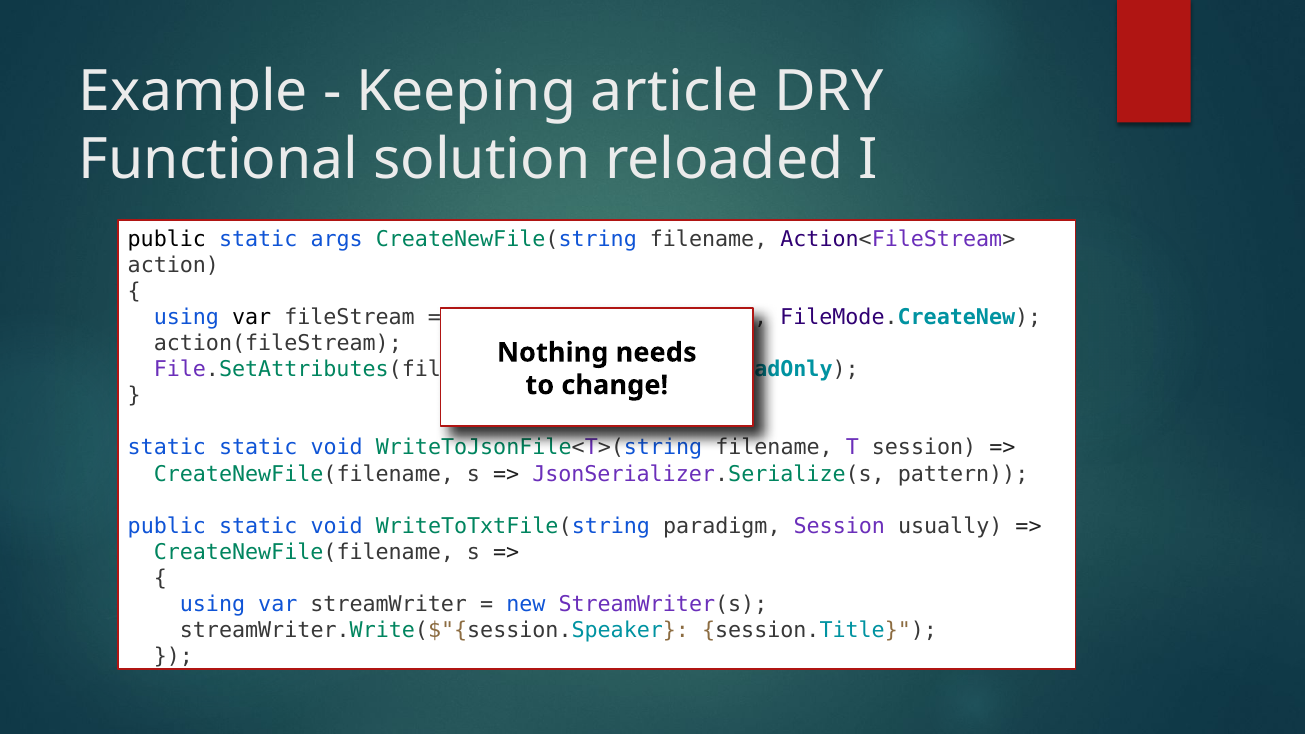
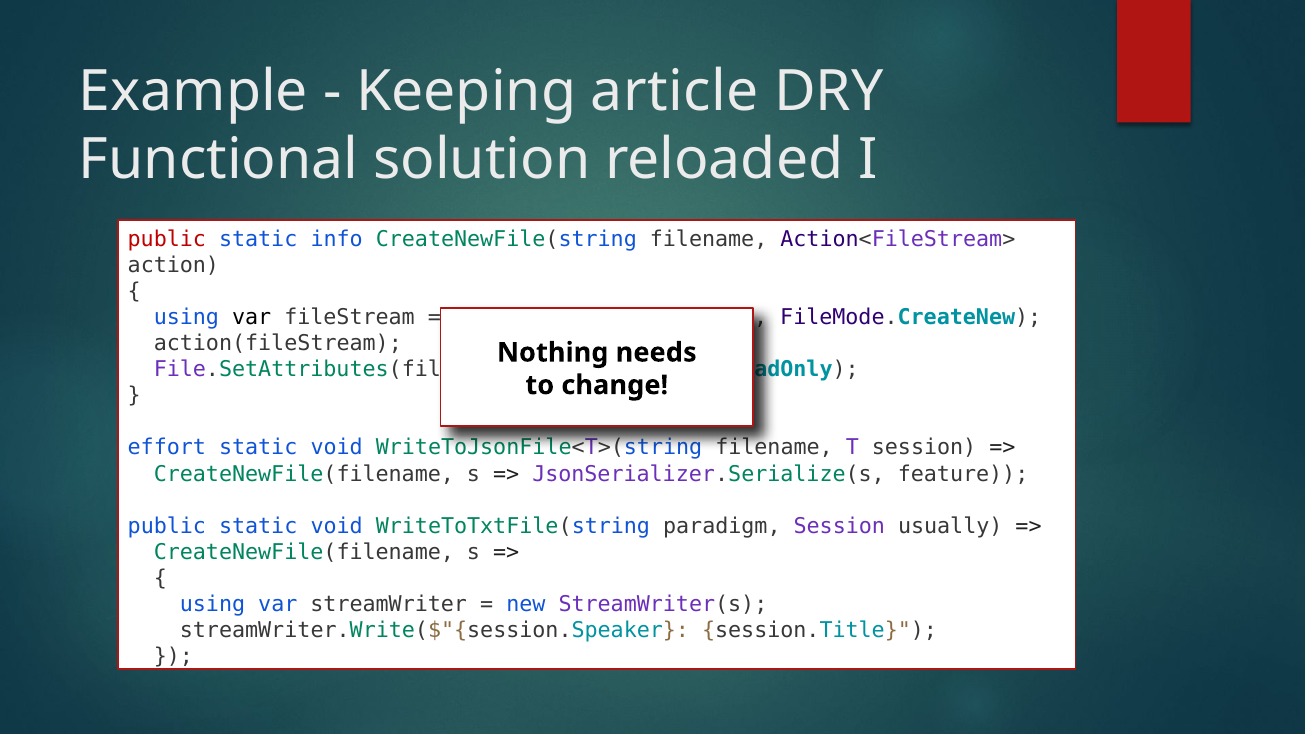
public colour: black -> red (167, 239)
args: args -> info (337, 239)
static: static -> effort (167, 448)
pattern: pattern -> feature (963, 474)
